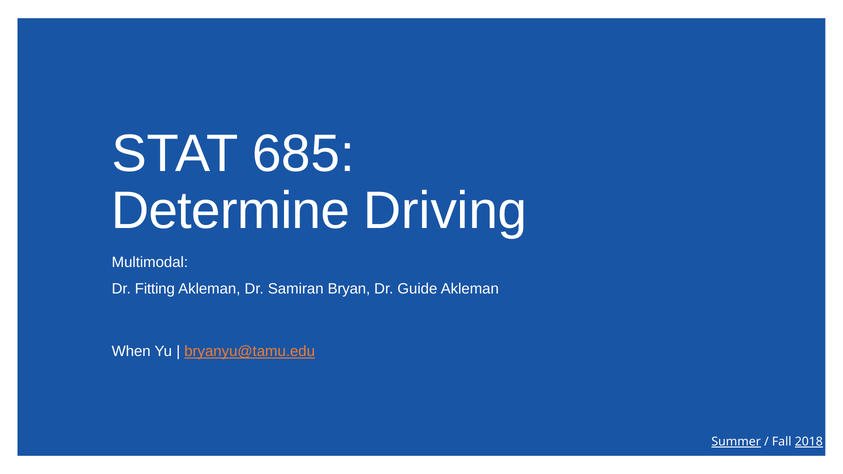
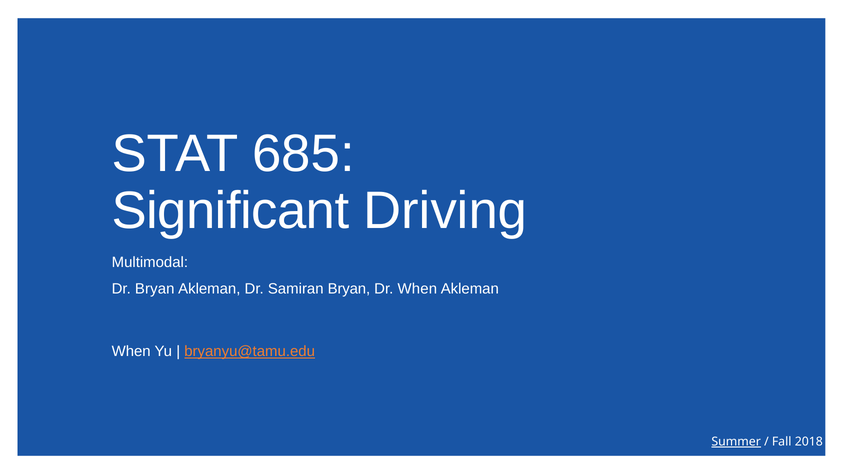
Determine: Determine -> Significant (230, 211)
Dr Fitting: Fitting -> Bryan (155, 289)
Dr Guide: Guide -> When (417, 289)
2018 underline: present -> none (809, 442)
